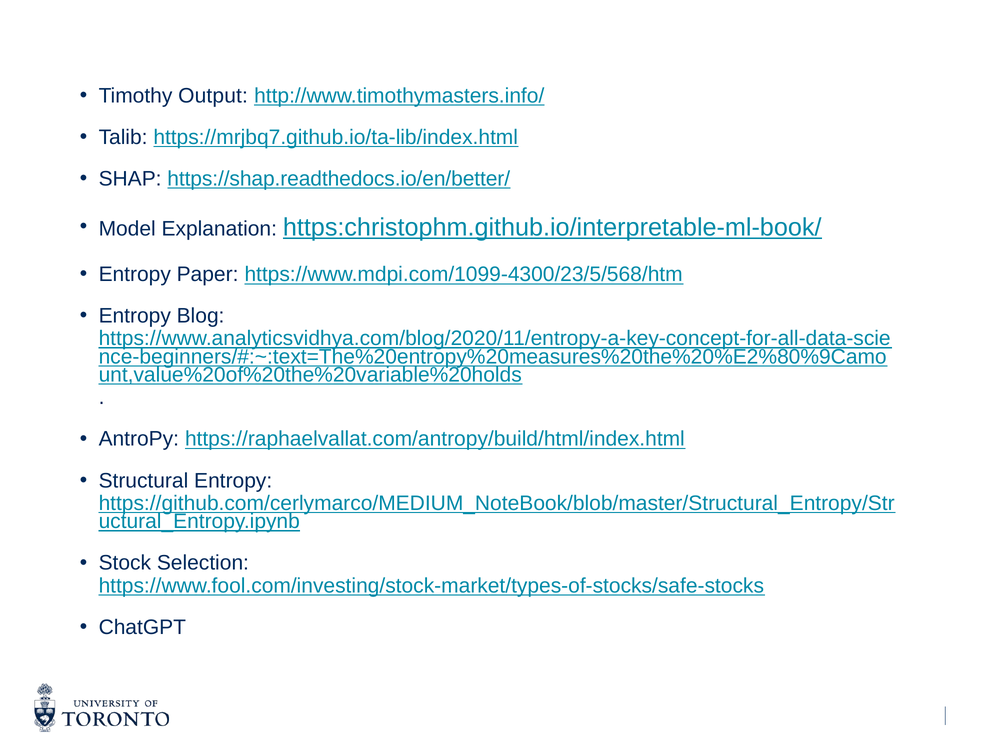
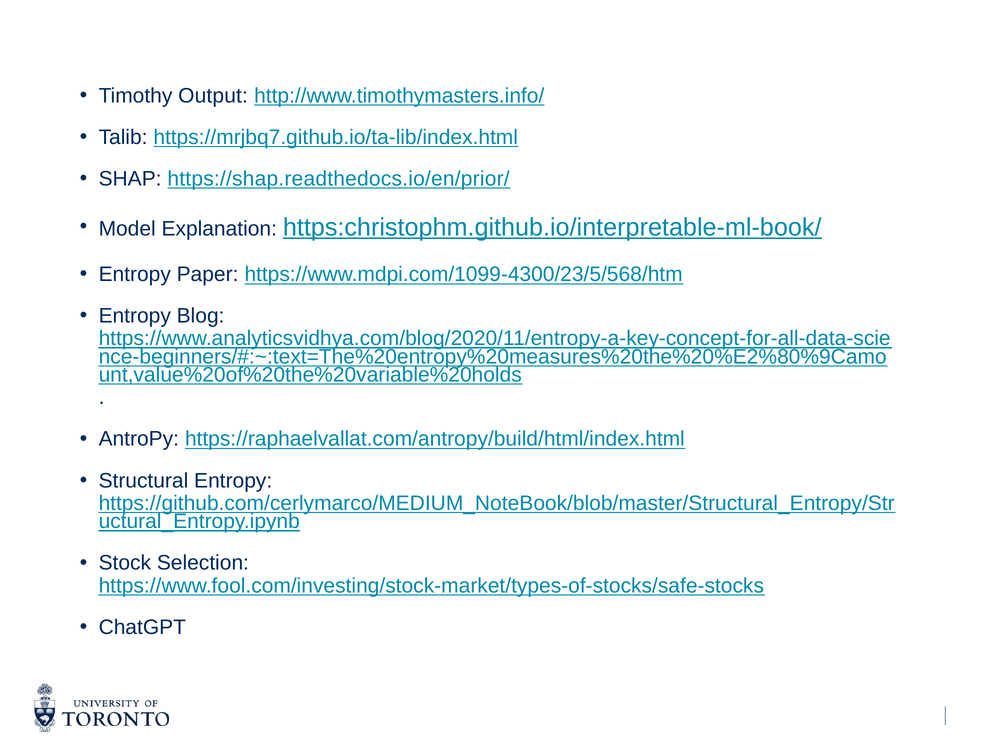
https://shap.readthedocs.io/en/better/: https://shap.readthedocs.io/en/better/ -> https://shap.readthedocs.io/en/prior/ (339, 179)
